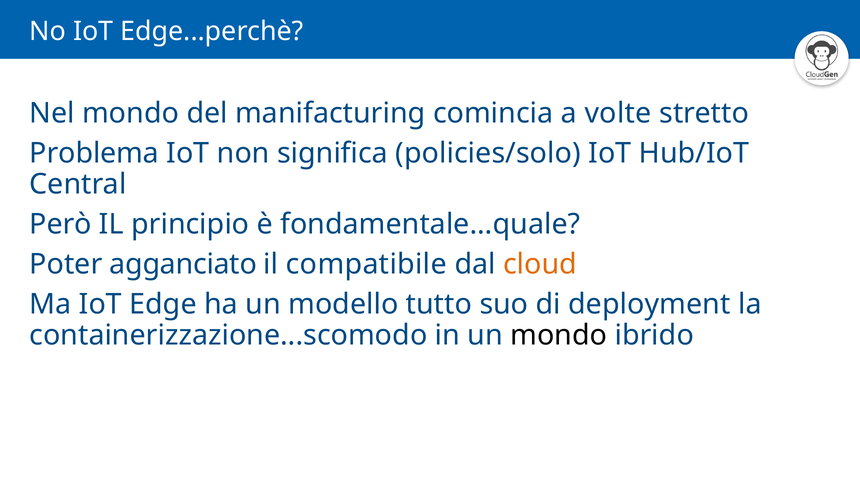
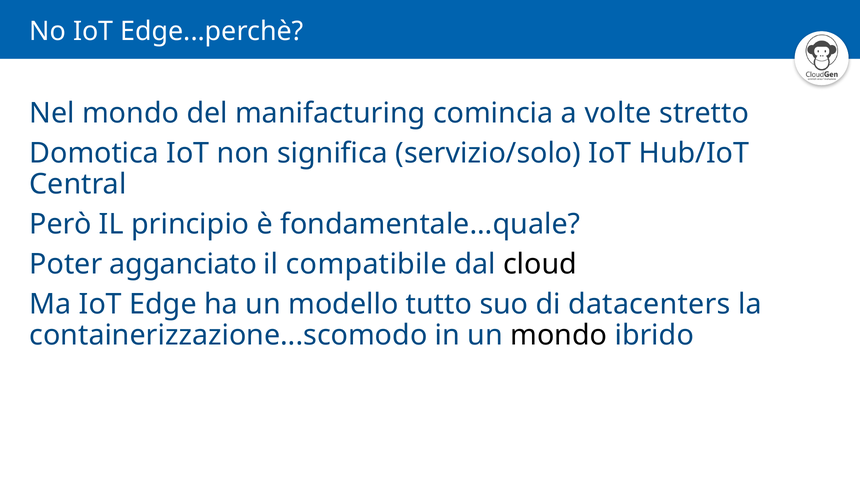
Problema: Problema -> Domotica (94, 153)
policies/solo: policies/solo -> servizio/solo (488, 153)
cloud colour: orange -> black (540, 264)
deployment: deployment -> datacenters (649, 304)
